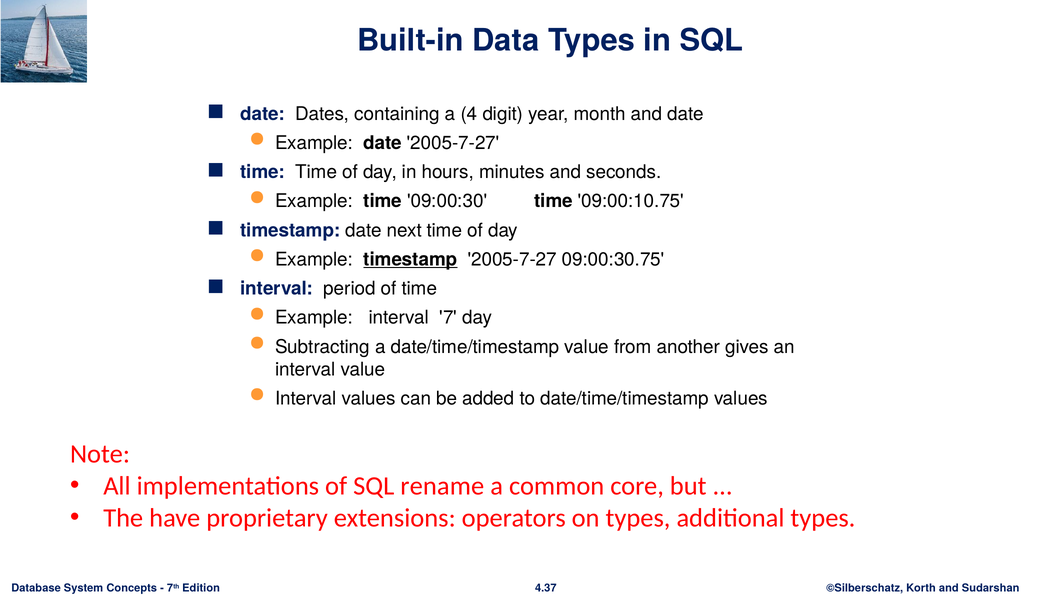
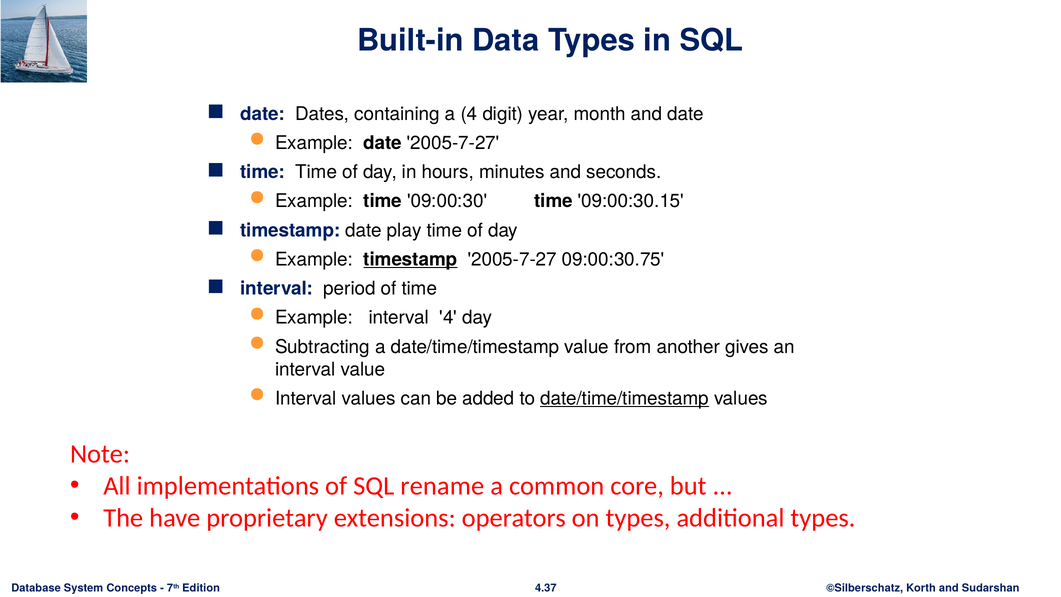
09:00:10.75: 09:00:10.75 -> 09:00:30.15 (631, 201)
next: next -> play (404, 230)
interval 7: 7 -> 4 (448, 318)
date/time/timestamp underline: none -> present (625, 398)
